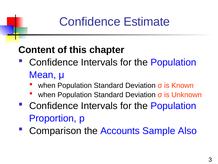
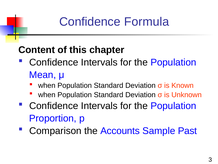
Estimate: Estimate -> Formula (147, 22)
Also: Also -> Past (187, 130)
